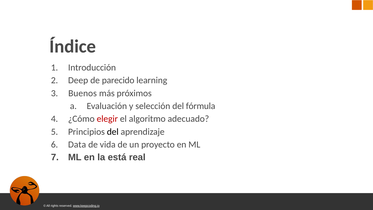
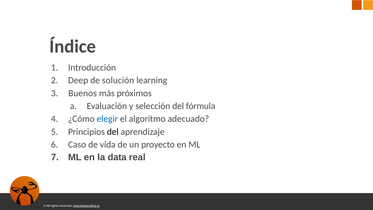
parecido: parecido -> solución (118, 80)
elegir colour: red -> blue (107, 119)
Data: Data -> Caso (77, 144)
está: está -> data (117, 157)
